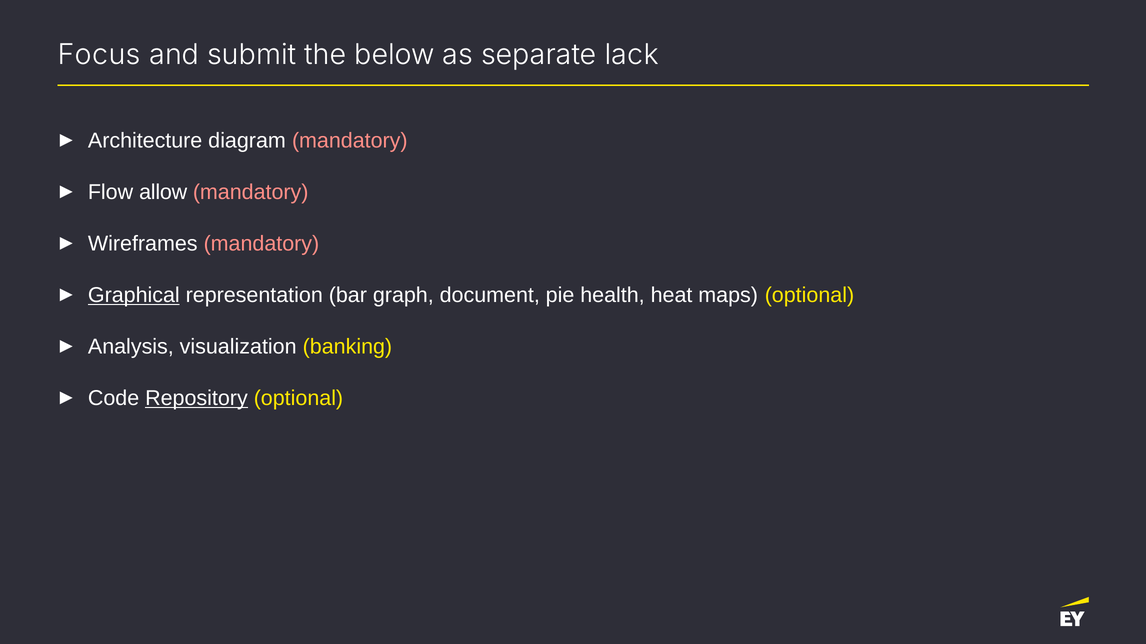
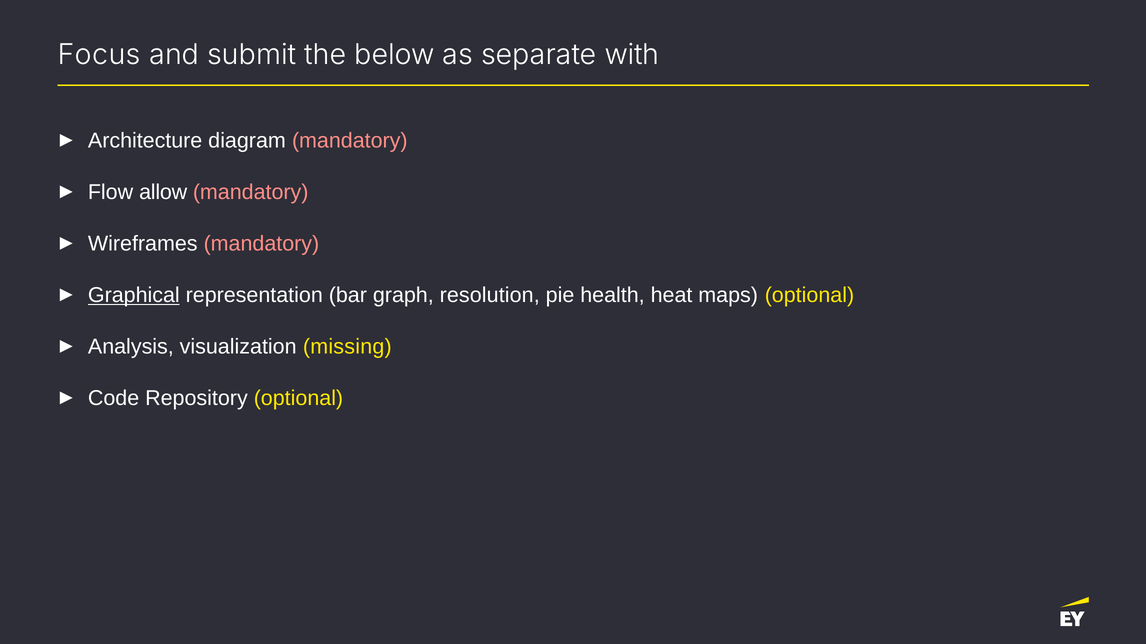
lack: lack -> with (632, 55)
document: document -> resolution (490, 295)
banking: banking -> missing (347, 347)
Repository underline: present -> none (196, 398)
